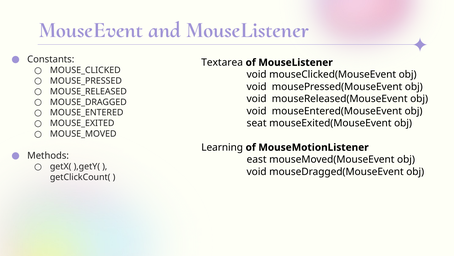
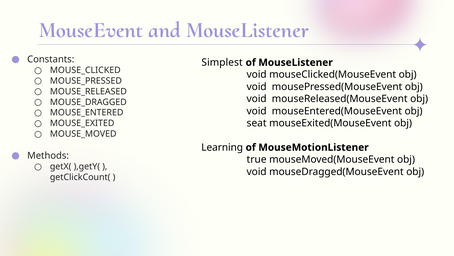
Textarea: Textarea -> Simplest (222, 62)
east: east -> true (257, 159)
